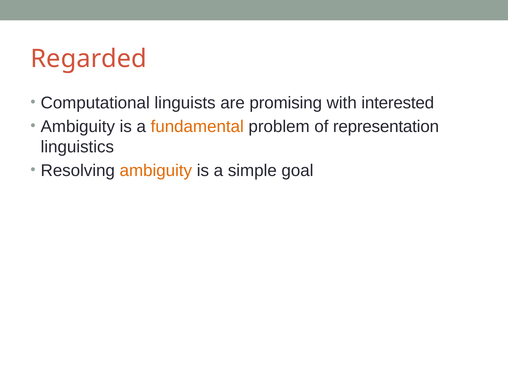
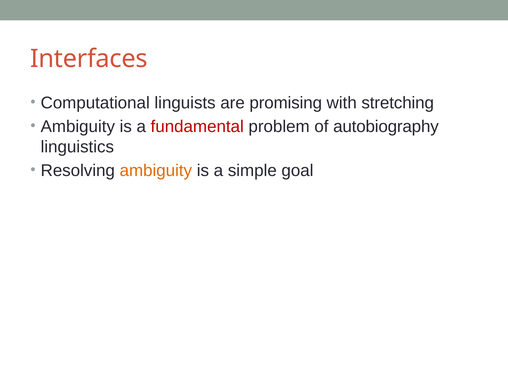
Regarded: Regarded -> Interfaces (89, 59)
interested: interested -> stretching (398, 103)
fundamental colour: orange -> red (197, 126)
representation: representation -> autobiography (386, 126)
